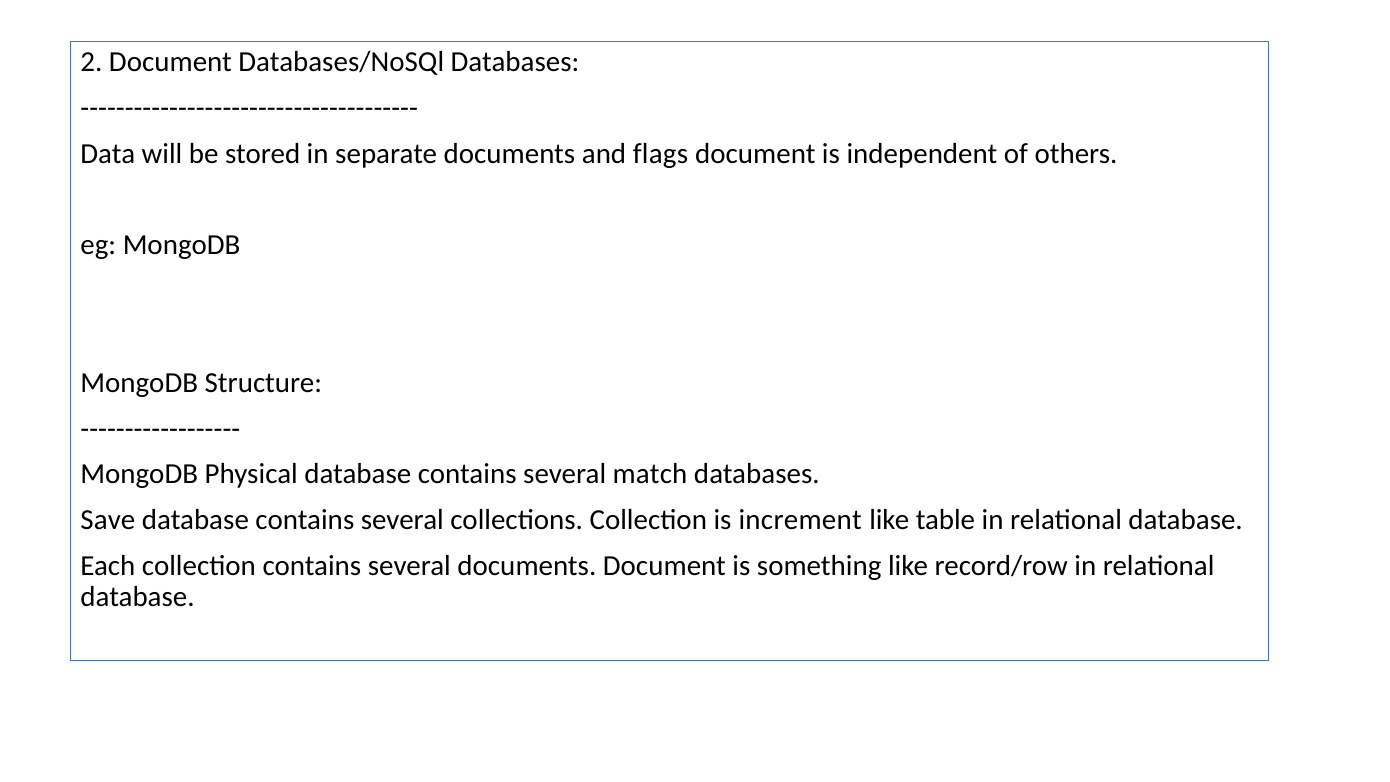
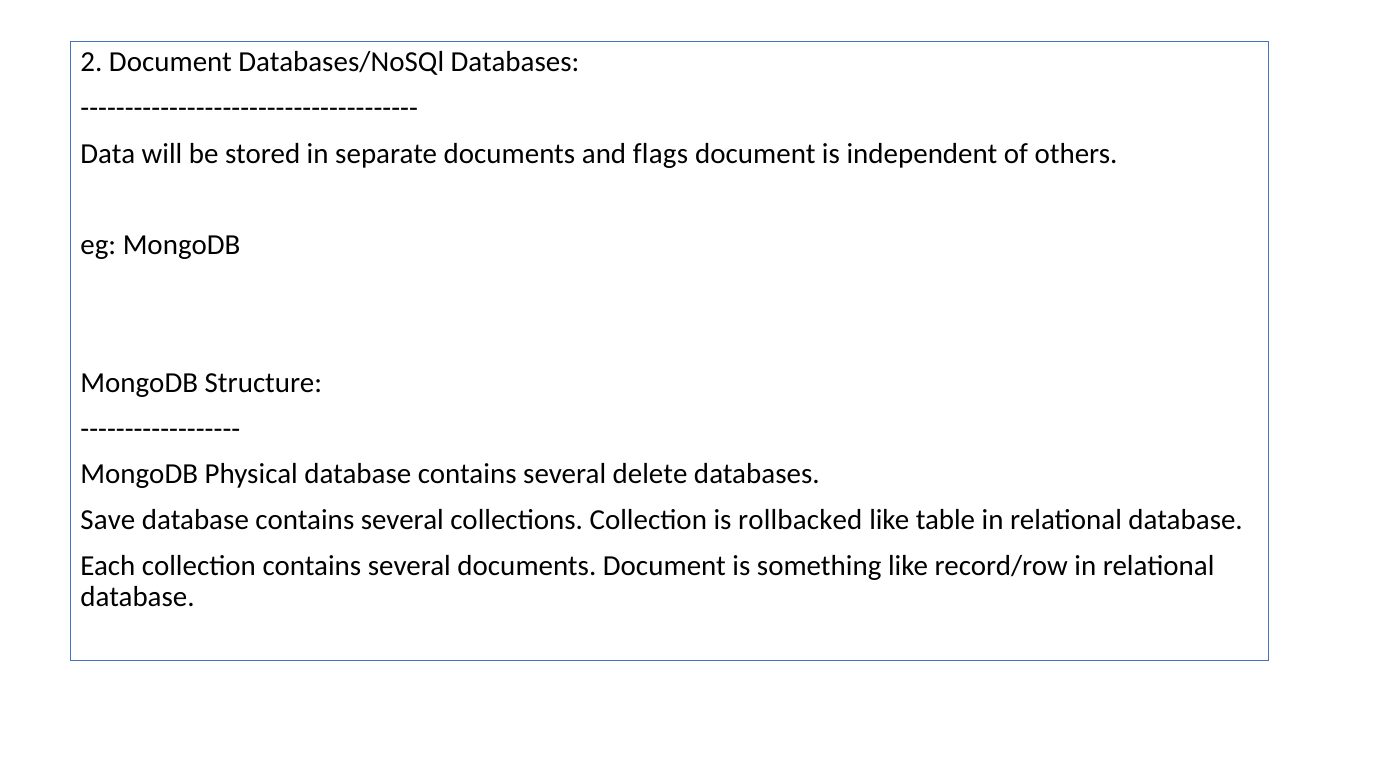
match: match -> delete (650, 474)
increment: increment -> rollbacked (800, 520)
